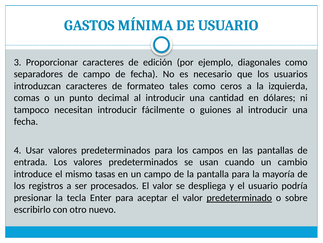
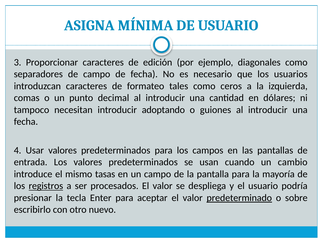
GASTOS: GASTOS -> ASIGNA (89, 25)
fácilmente: fácilmente -> adoptando (163, 110)
registros underline: none -> present (46, 185)
